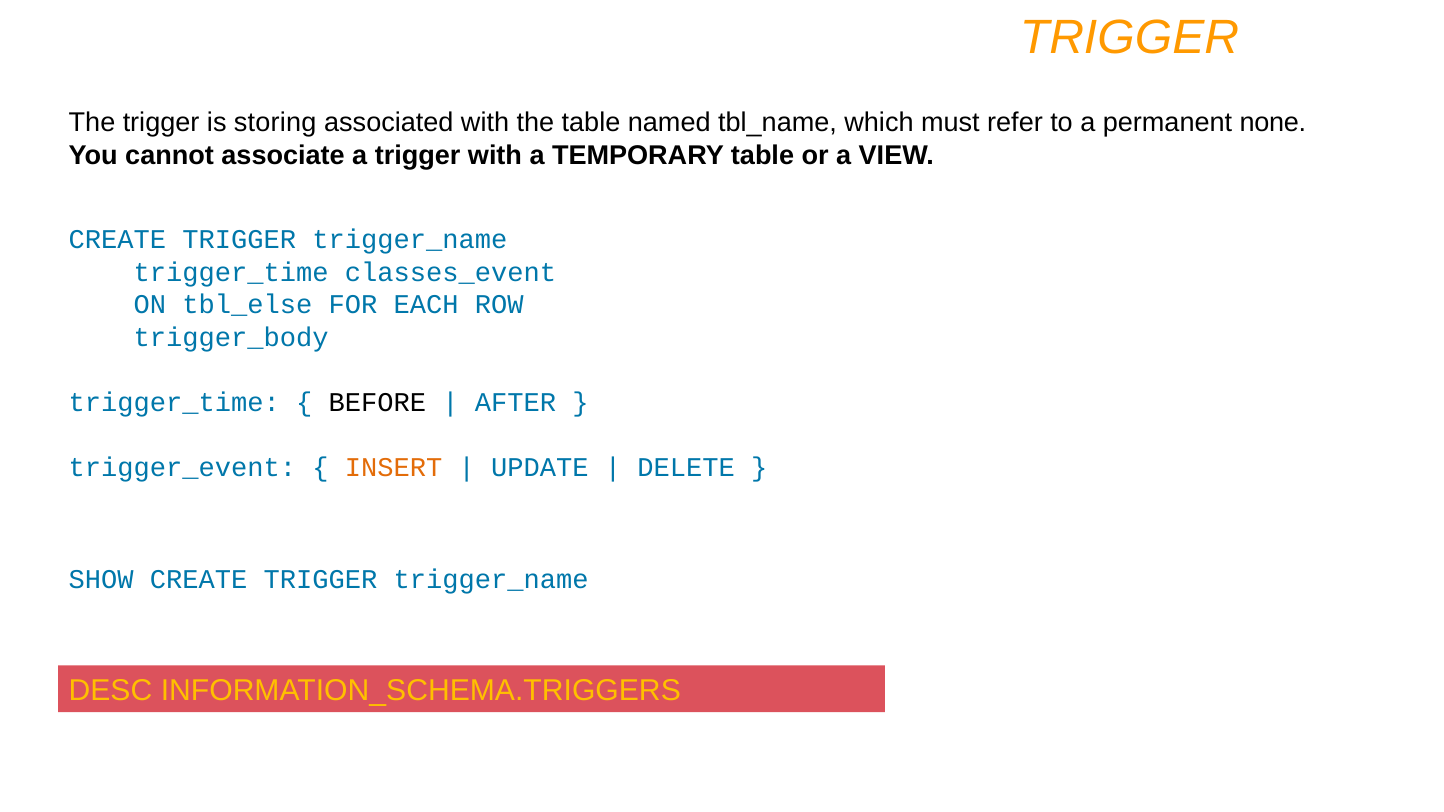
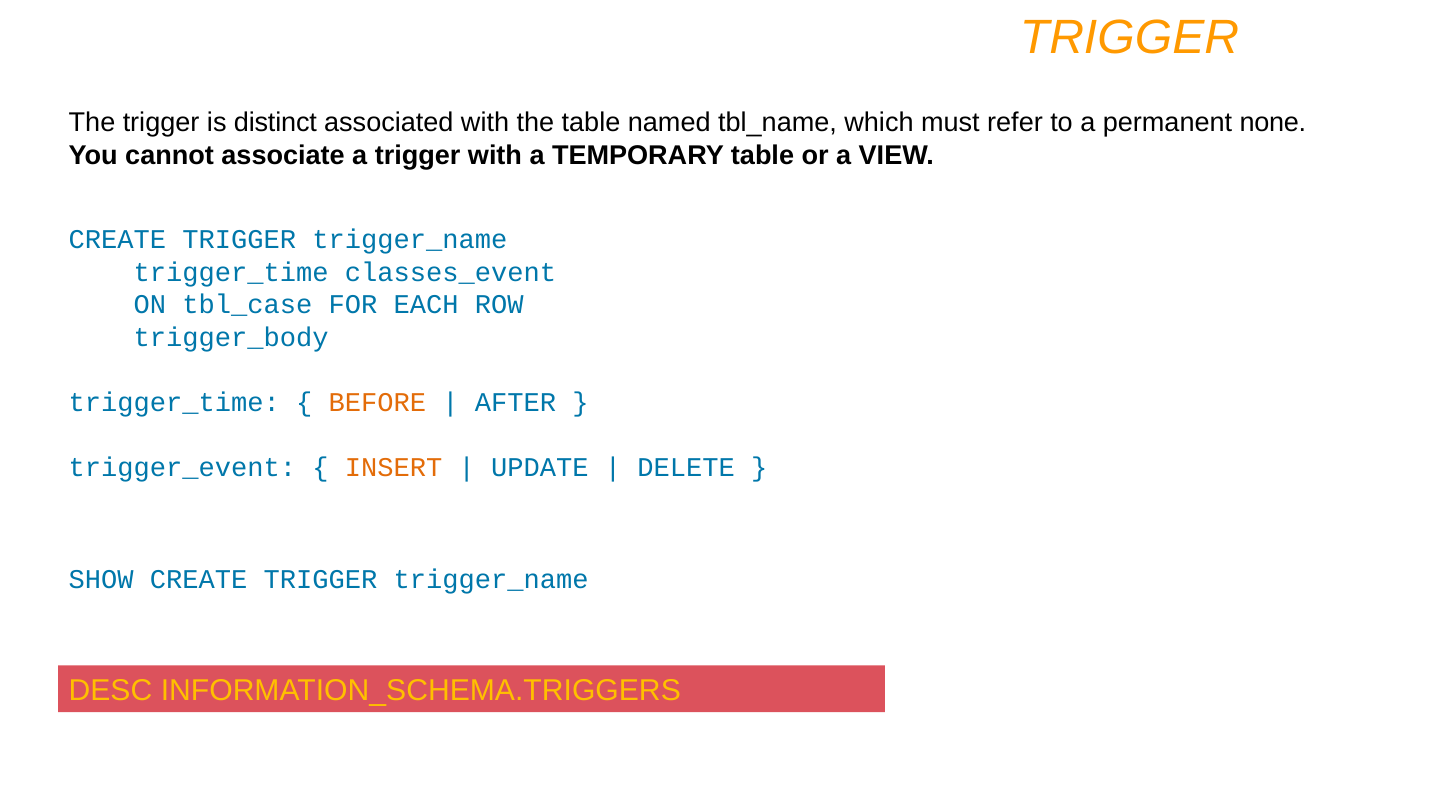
storing: storing -> distinct (275, 123)
tbl_else: tbl_else -> tbl_case (247, 305)
BEFORE colour: black -> orange (377, 402)
